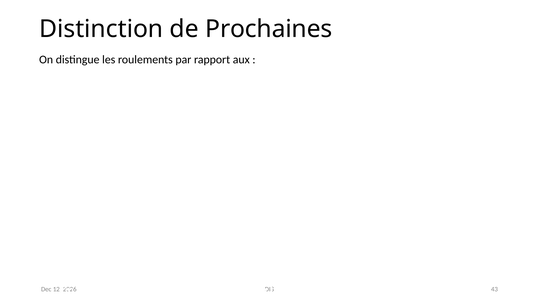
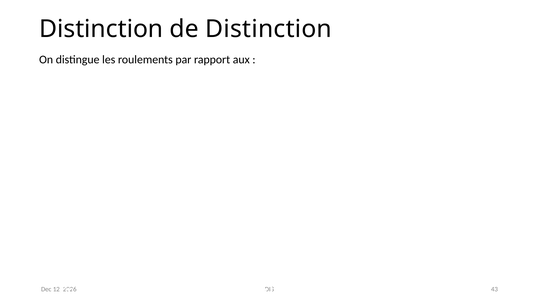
de Prochaines: Prochaines -> Distinction (269, 29)
